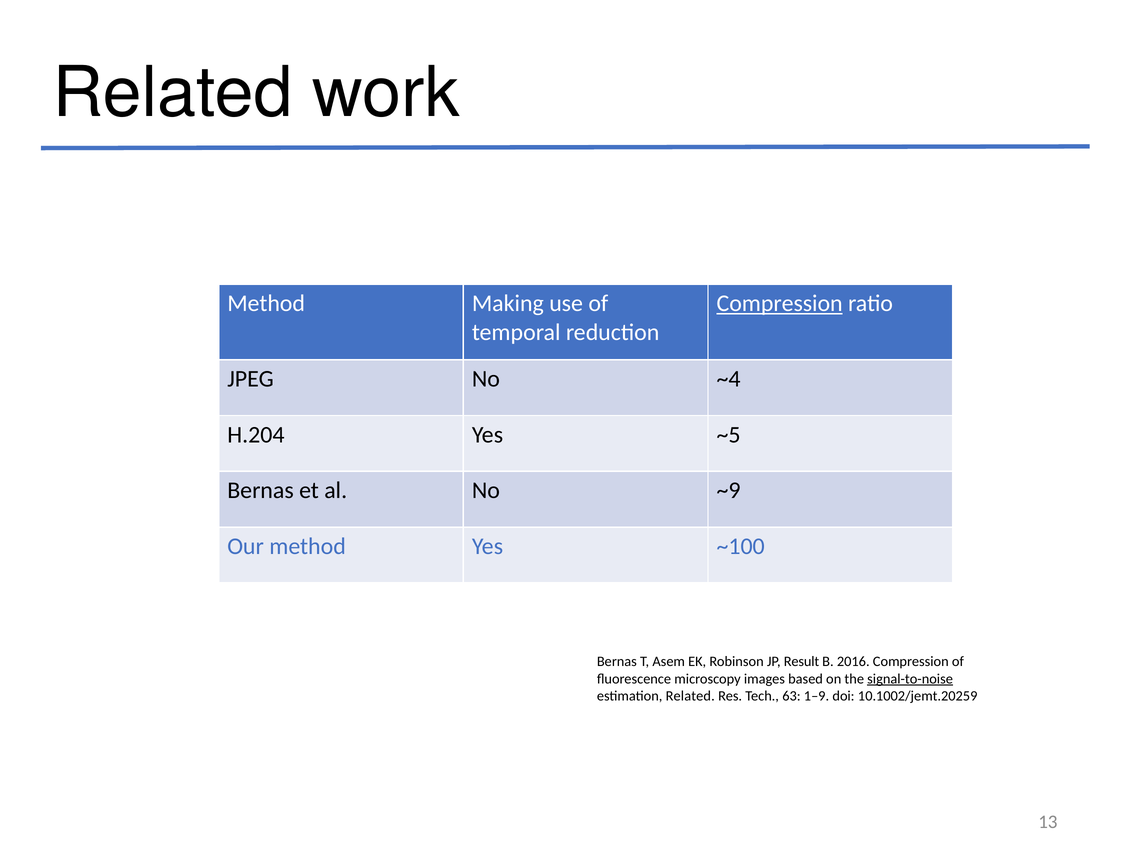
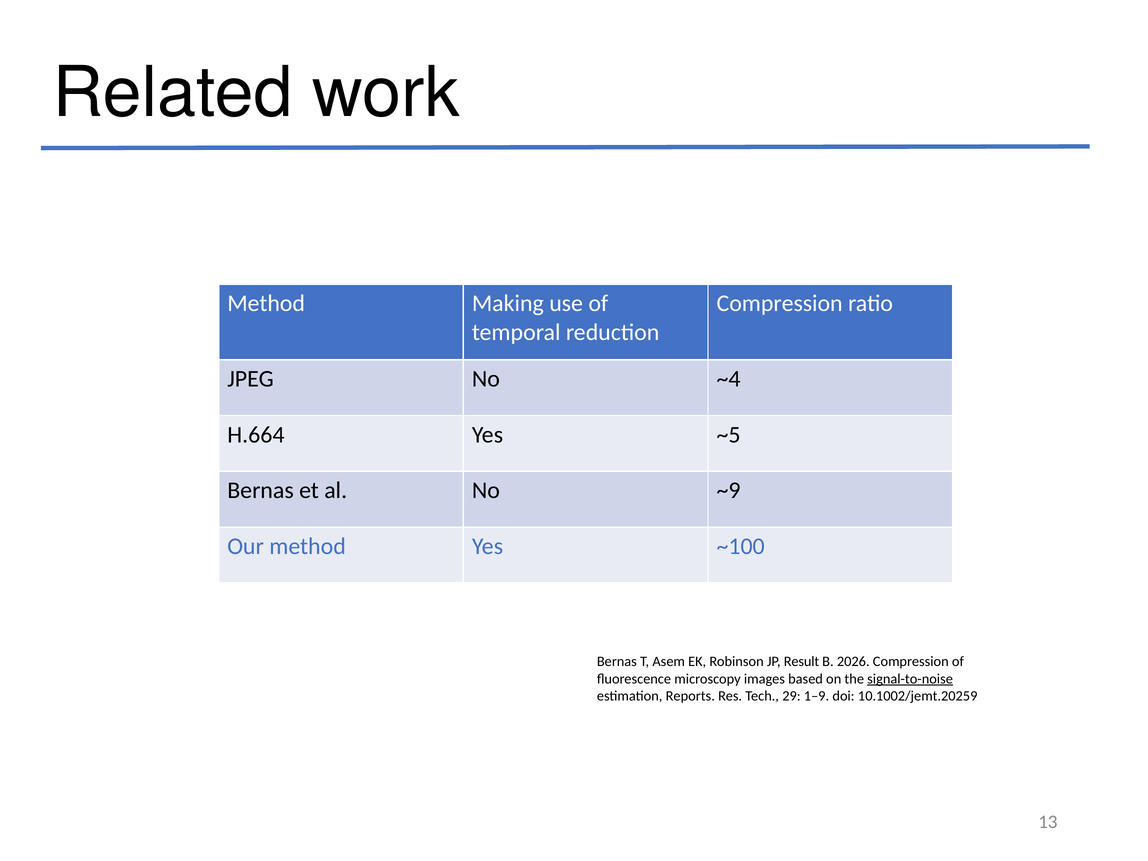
Compression underline: present -> none (780, 303)
H.204: H.204 -> H.664 (256, 435)
2016: 2016 -> 2026 (853, 662)
estimation Related: Related -> Reports (690, 696)
63: 63 -> 29 (791, 696)
